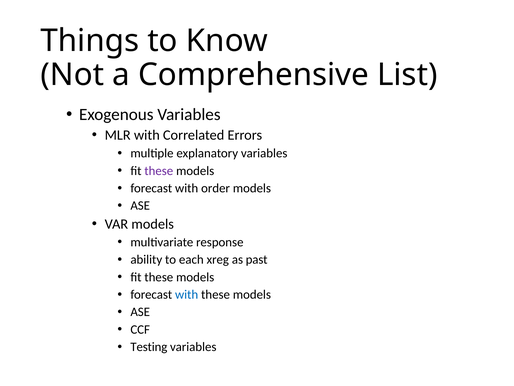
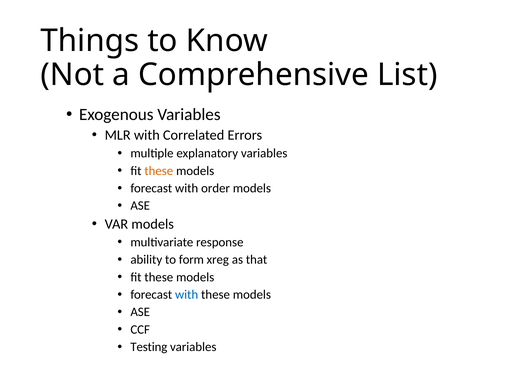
these colour: purple -> orange (159, 171)
each: each -> form (191, 259)
past: past -> that (257, 259)
